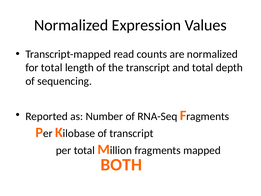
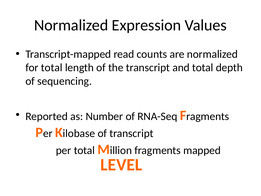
BOTH: BOTH -> LEVEL (121, 164)
